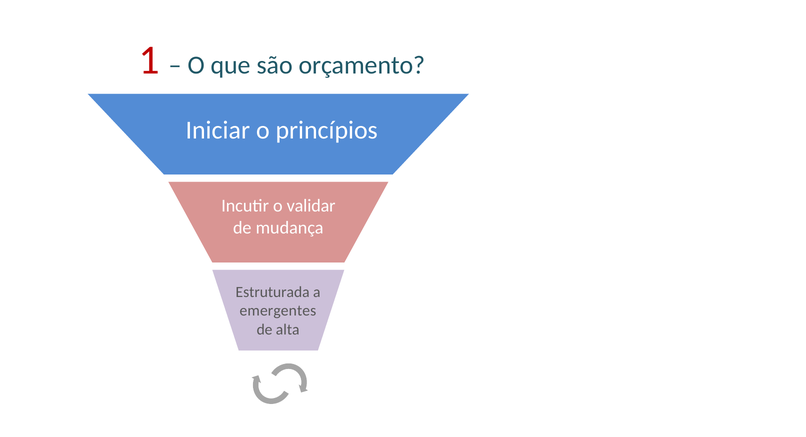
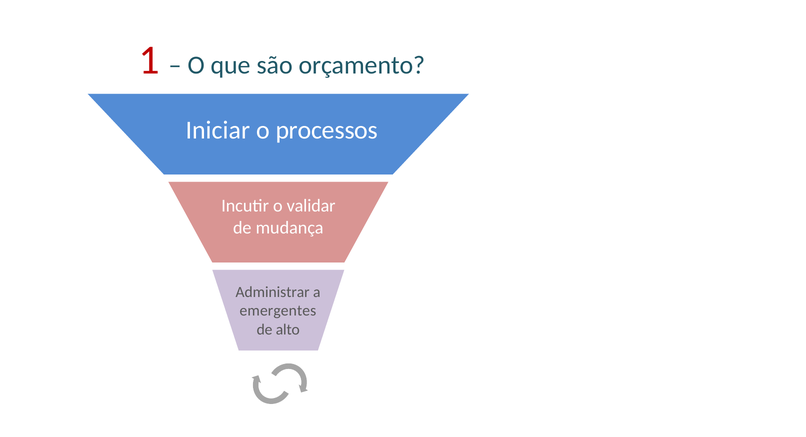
princípios: princípios -> processos (327, 130)
Estruturada: Estruturada -> Administrar (273, 292)
alta: alta -> alto (288, 329)
